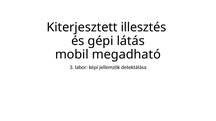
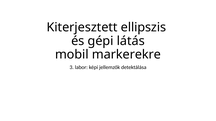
illesztés: illesztés -> ellipszis (143, 27)
megadható: megadható -> markerekre (126, 55)
